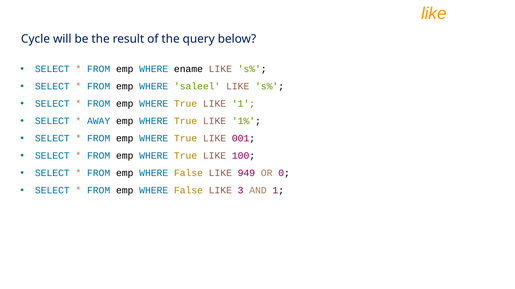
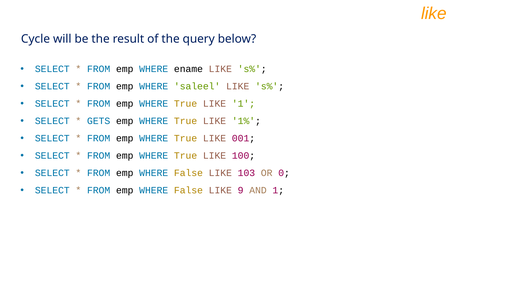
AWAY: AWAY -> GETS (99, 121)
949: 949 -> 103 (246, 173)
3: 3 -> 9 (241, 191)
